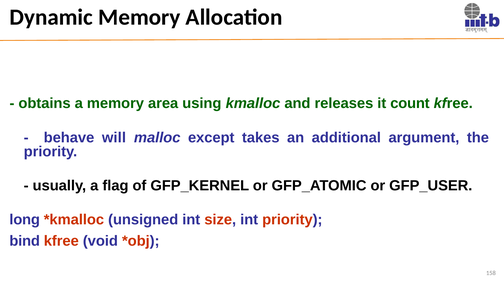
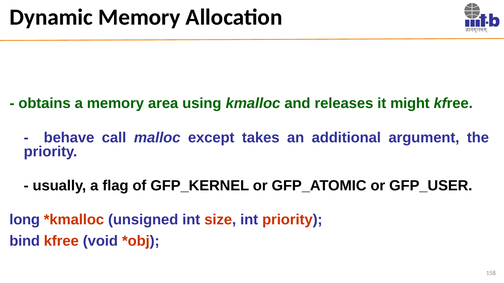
count: count -> might (410, 104)
will: will -> call (114, 138)
